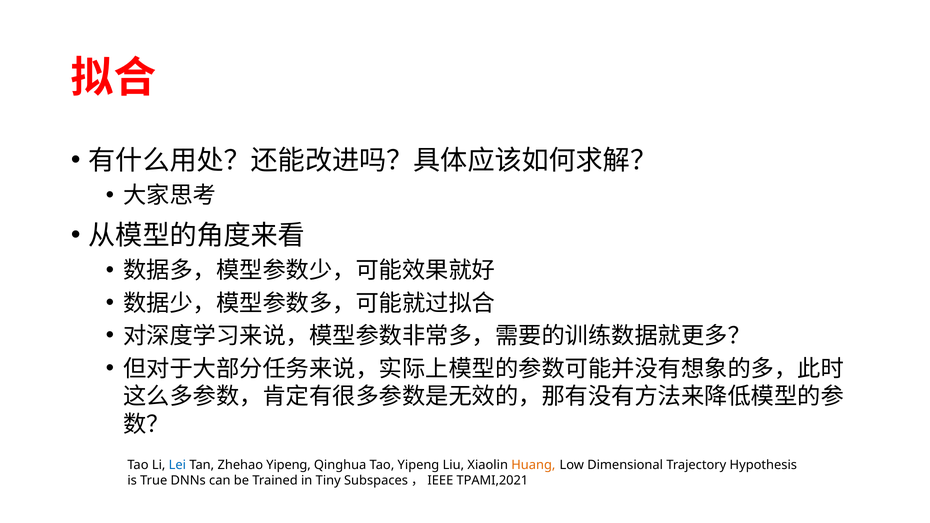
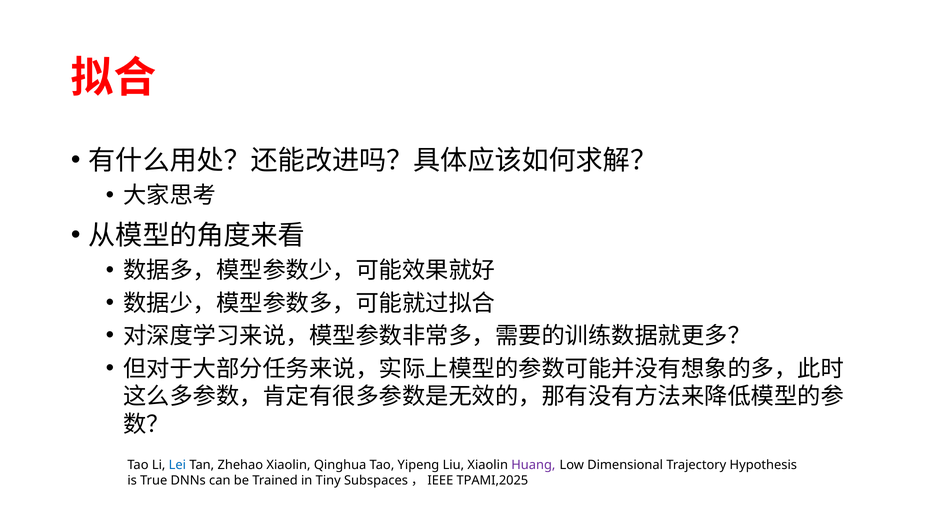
Zhehao Yipeng: Yipeng -> Xiaolin (288, 465)
Huang colour: orange -> purple (533, 465)
TPAMI,2021: TPAMI,2021 -> TPAMI,2025 (492, 481)
